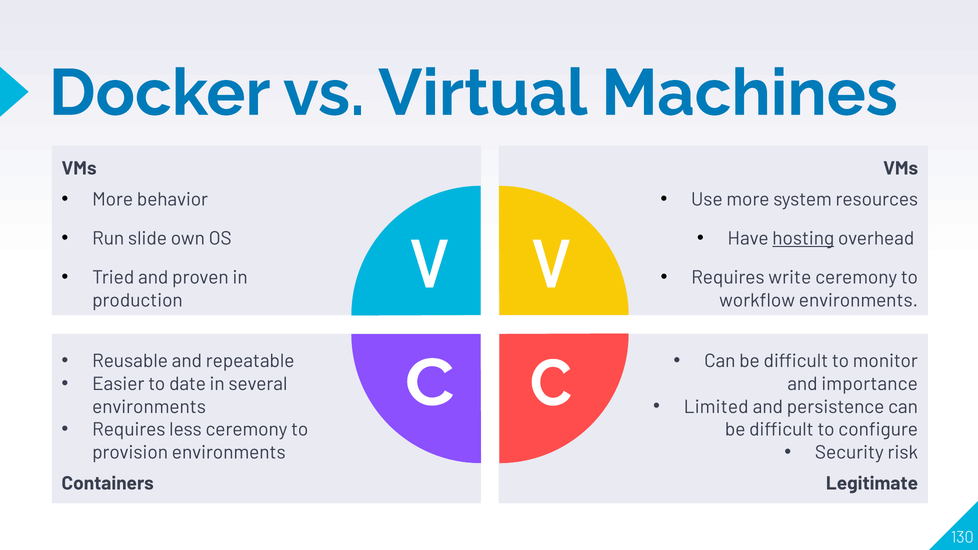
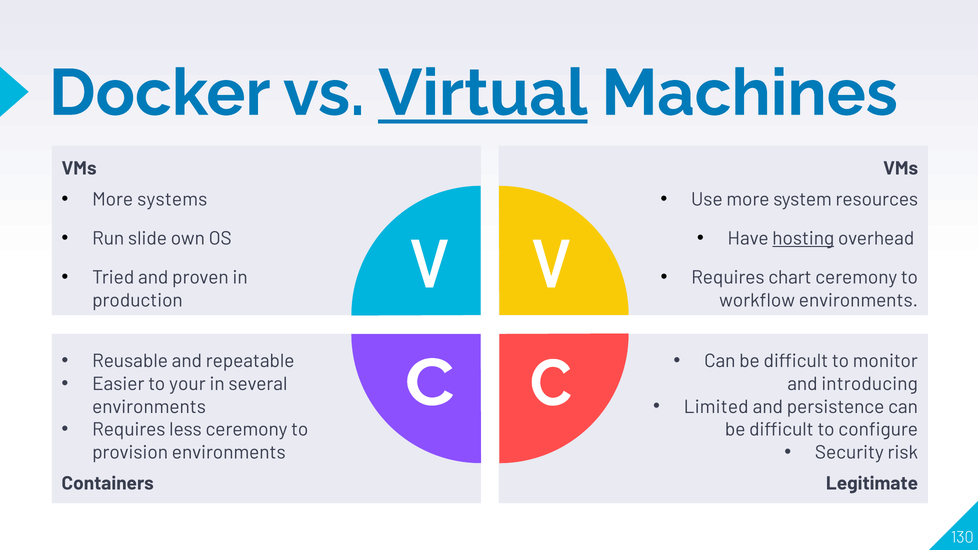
Virtual underline: none -> present (483, 93)
behavior: behavior -> systems (172, 199)
write: write -> chart (790, 278)
date: date -> your (187, 384)
importance: importance -> introducing (870, 384)
